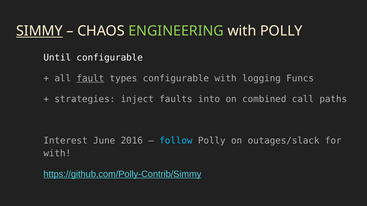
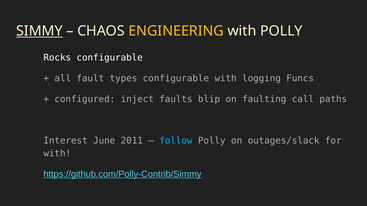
ENGINEERING colour: light green -> yellow (176, 31)
Until: Until -> Rocks (57, 58)
fault underline: present -> none (90, 79)
strategies: strategies -> configured (85, 99)
into: into -> blip (209, 99)
combined: combined -> faulting (264, 99)
2016: 2016 -> 2011 (132, 141)
